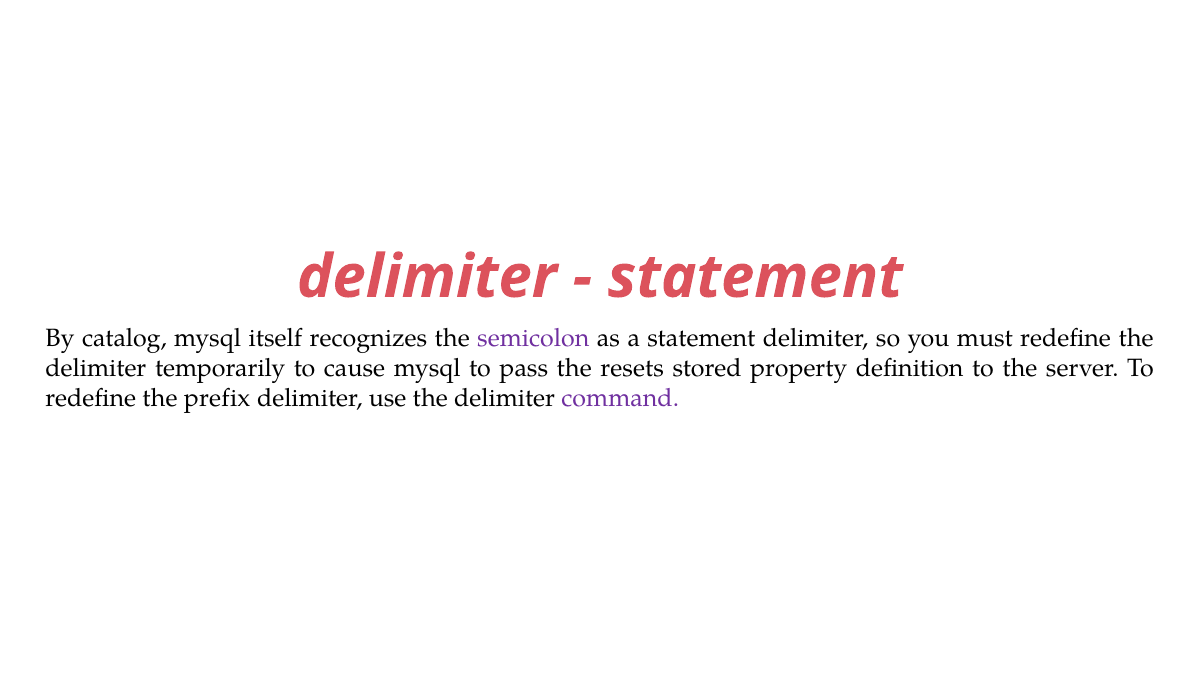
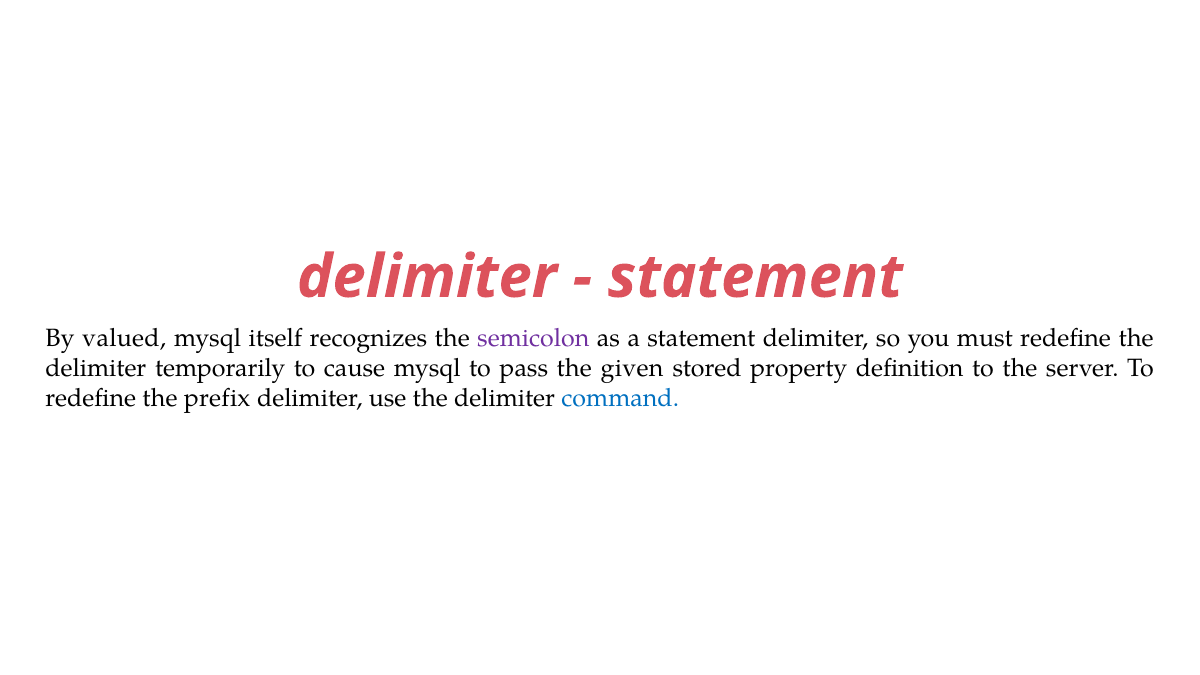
catalog: catalog -> valued (124, 339)
resets: resets -> given (632, 369)
command colour: purple -> blue (620, 399)
